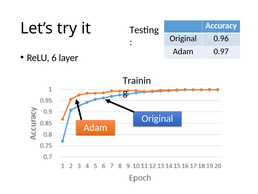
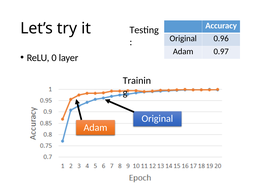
6: 6 -> 0 (54, 58)
